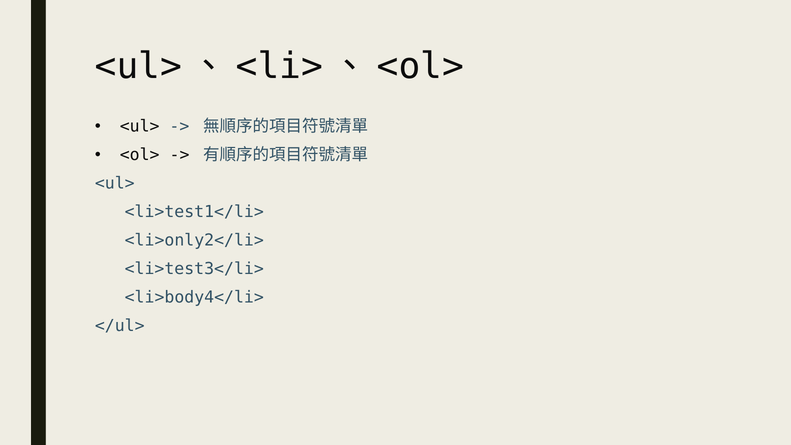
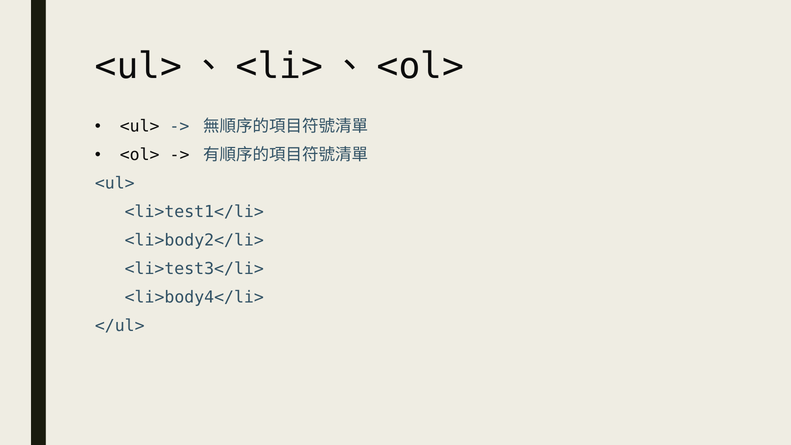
<li>only2</li>: <li>only2</li> -> <li>body2</li> (194, 240)
